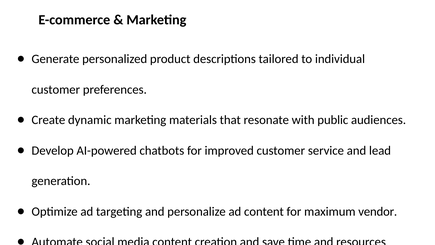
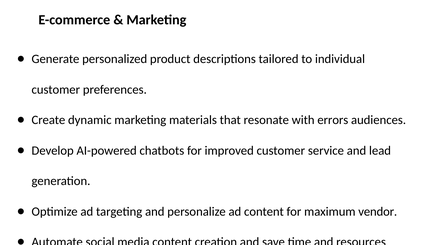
public: public -> errors (333, 120)
